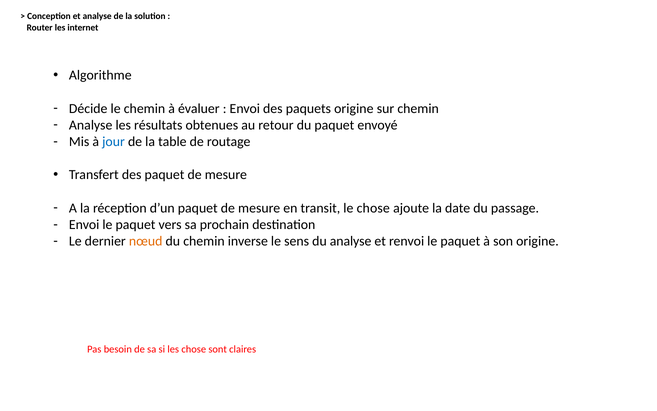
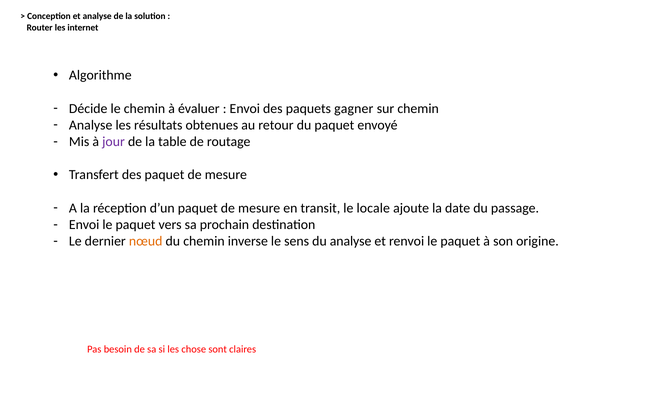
paquets origine: origine -> gagner (354, 108)
jour colour: blue -> purple (114, 142)
le chose: chose -> locale (373, 208)
